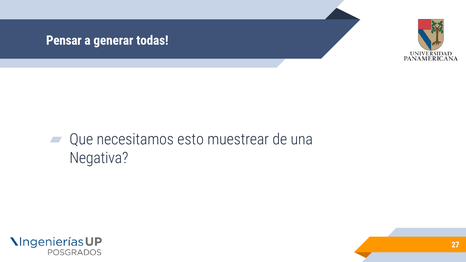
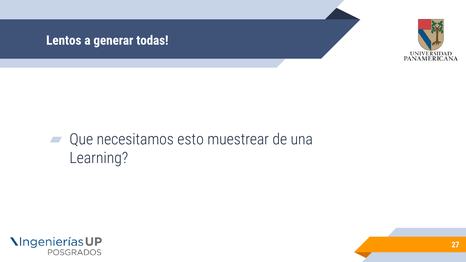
Pensar: Pensar -> Lentos (64, 40)
Negativa: Negativa -> Learning (99, 158)
